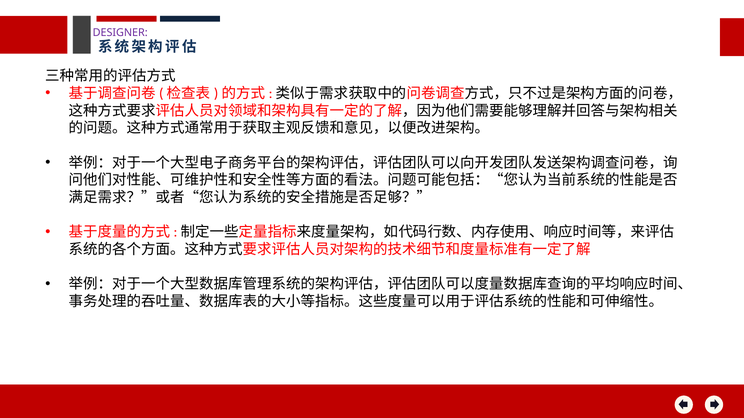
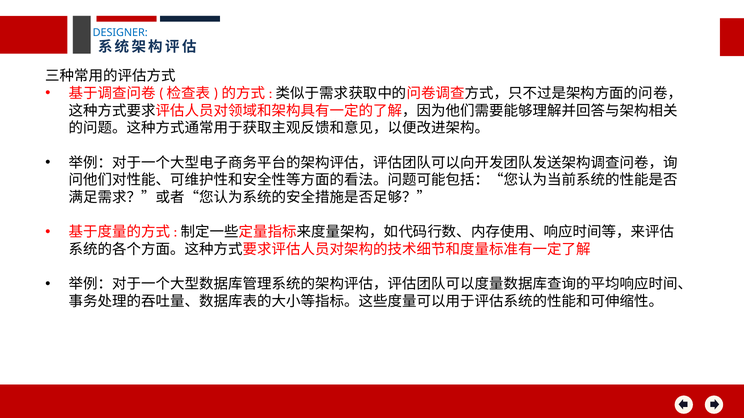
DESIGNER colour: purple -> blue (120, 33)
